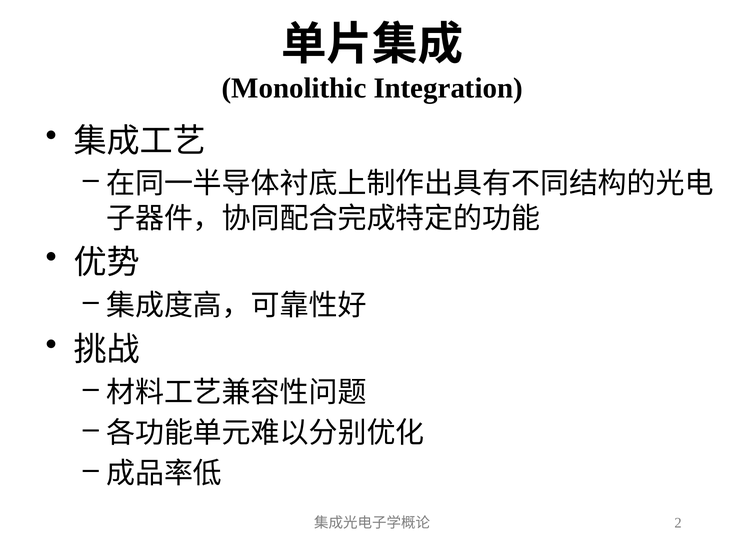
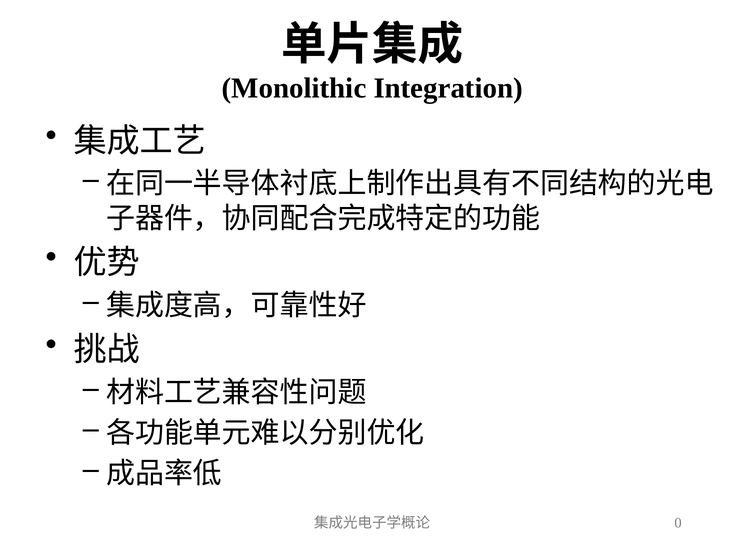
2: 2 -> 0 (678, 523)
